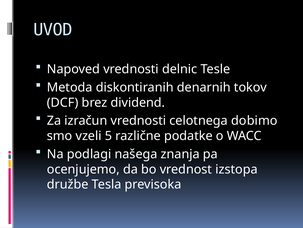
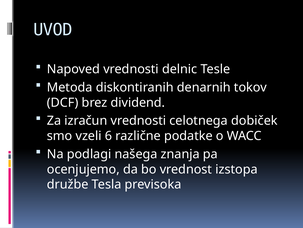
dobimo: dobimo -> dobiček (254, 120)
5: 5 -> 6 (108, 136)
